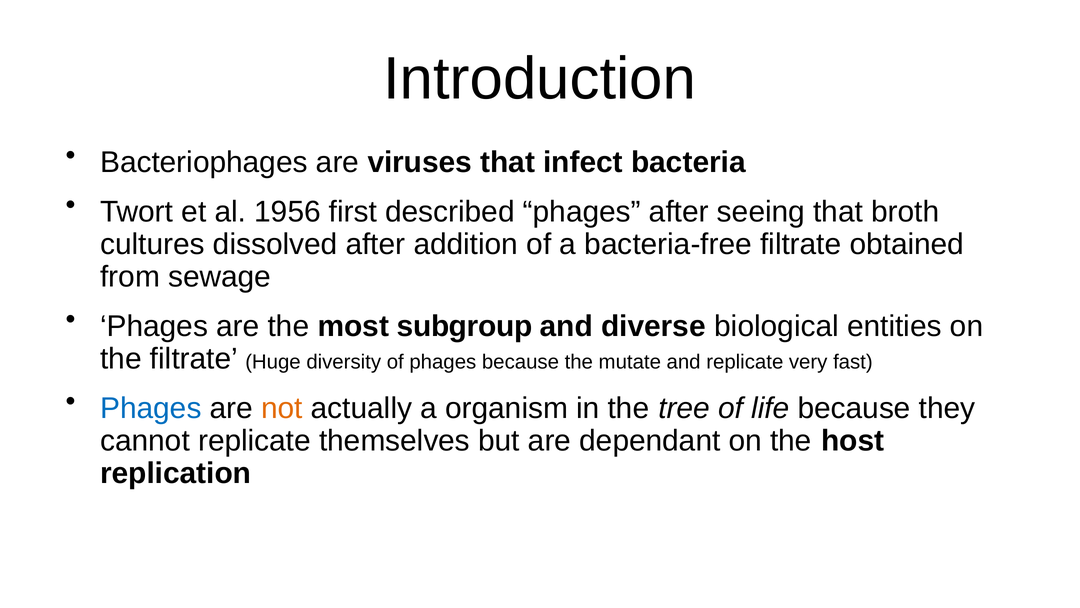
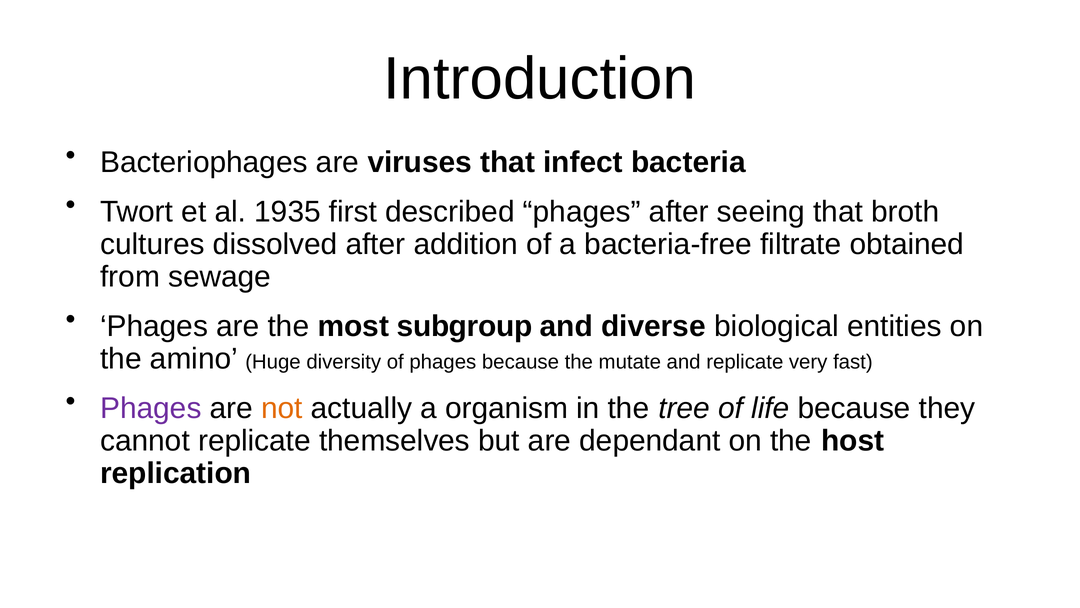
1956: 1956 -> 1935 (288, 212)
the filtrate: filtrate -> amino (194, 358)
Phages colour: blue -> purple (151, 408)
